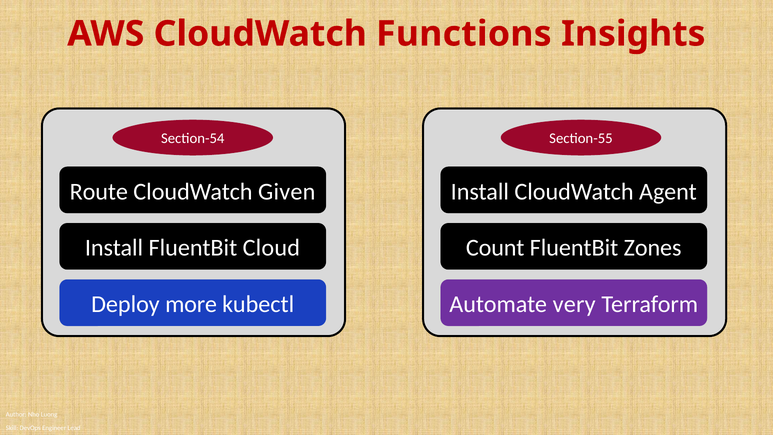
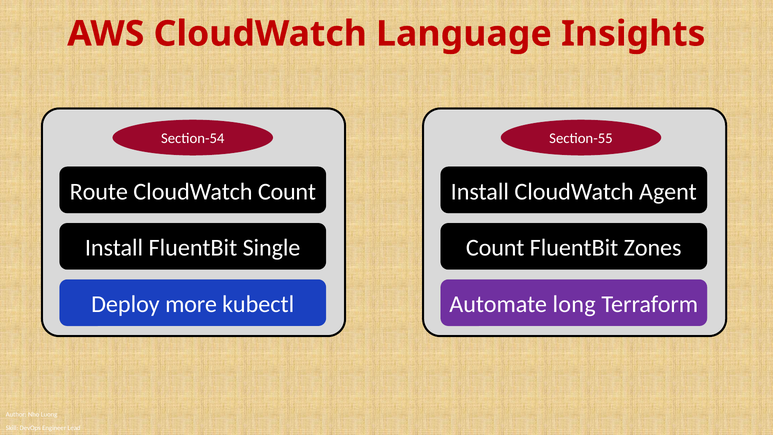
Functions: Functions -> Language (464, 34)
CloudWatch Given: Given -> Count (287, 192)
Cloud: Cloud -> Single (271, 248)
very: very -> long (574, 304)
